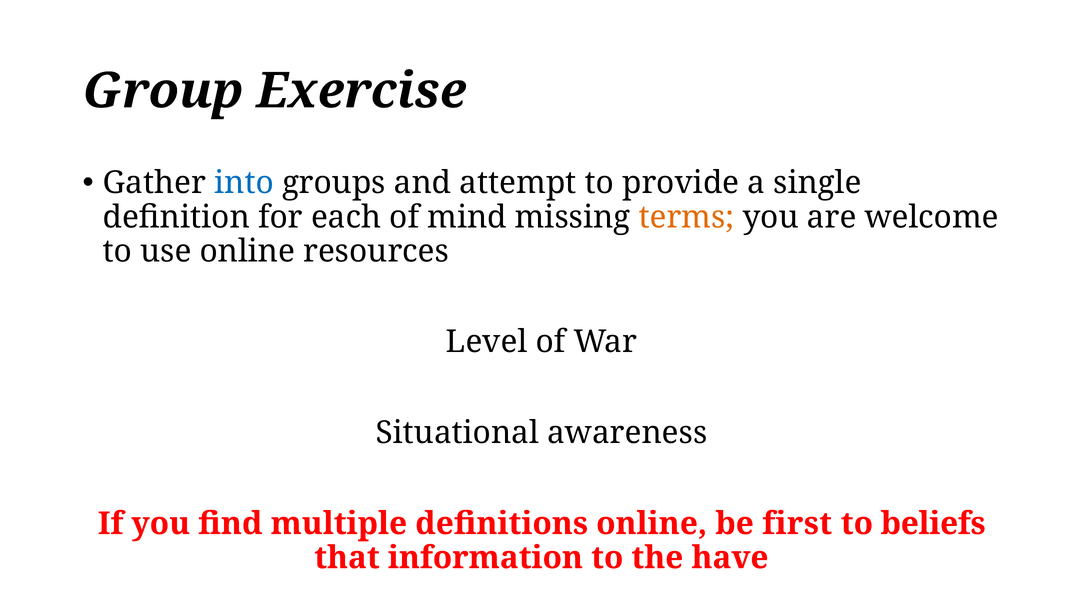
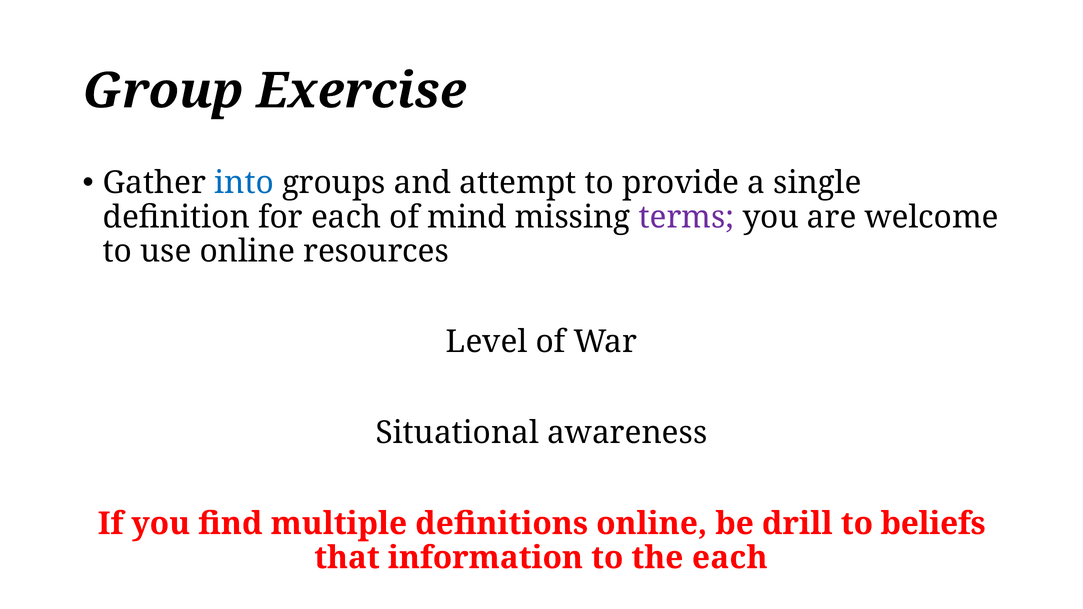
terms colour: orange -> purple (687, 217)
first: first -> drill (797, 524)
the have: have -> each (730, 558)
